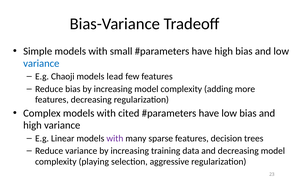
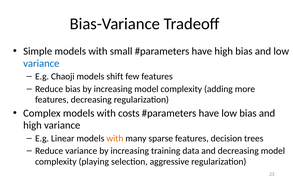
lead: lead -> shift (115, 77)
cited: cited -> costs (129, 113)
with colour: purple -> orange (115, 138)
